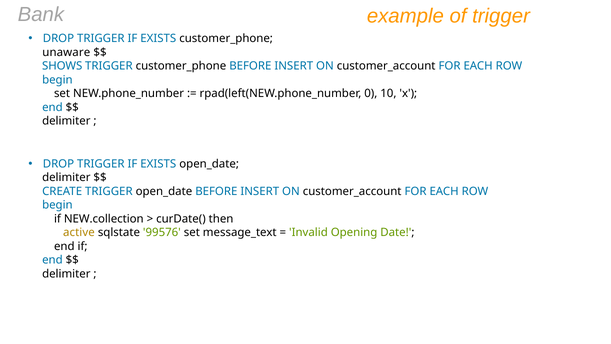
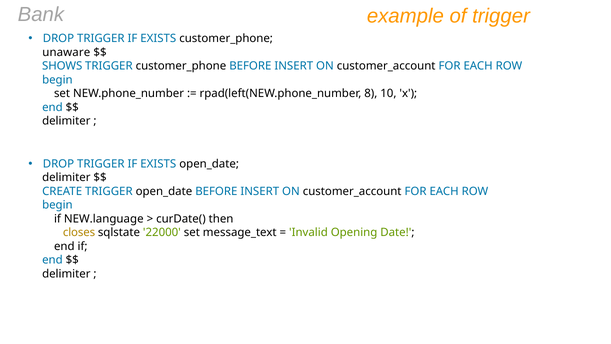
0: 0 -> 8 (371, 94)
NEW.collection: NEW.collection -> NEW.language (104, 219)
active: active -> closes (79, 232)
99576: 99576 -> 22000 (162, 232)
